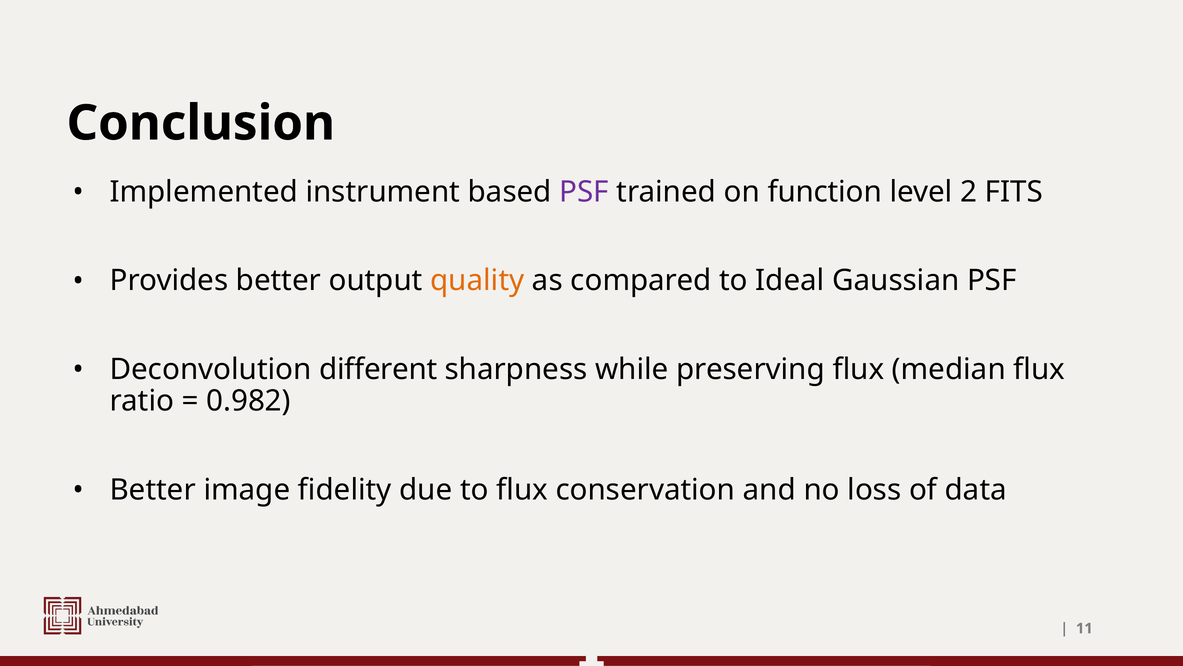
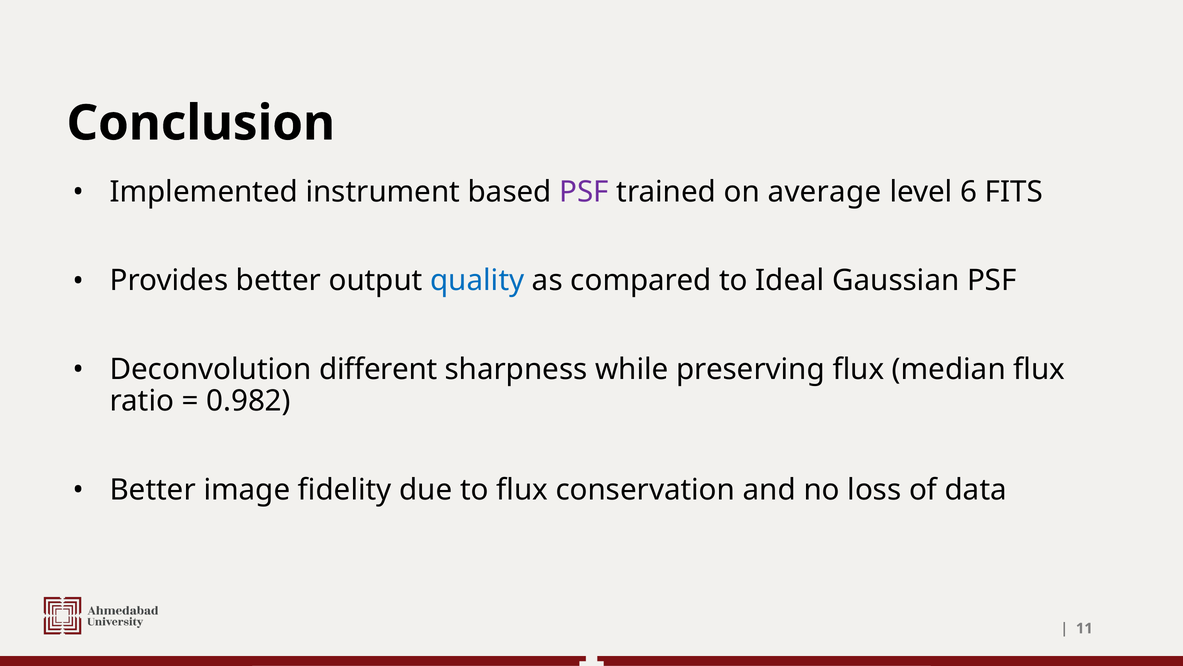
function: function -> average (825, 192)
2: 2 -> 6 (969, 192)
quality colour: orange -> blue (477, 280)
